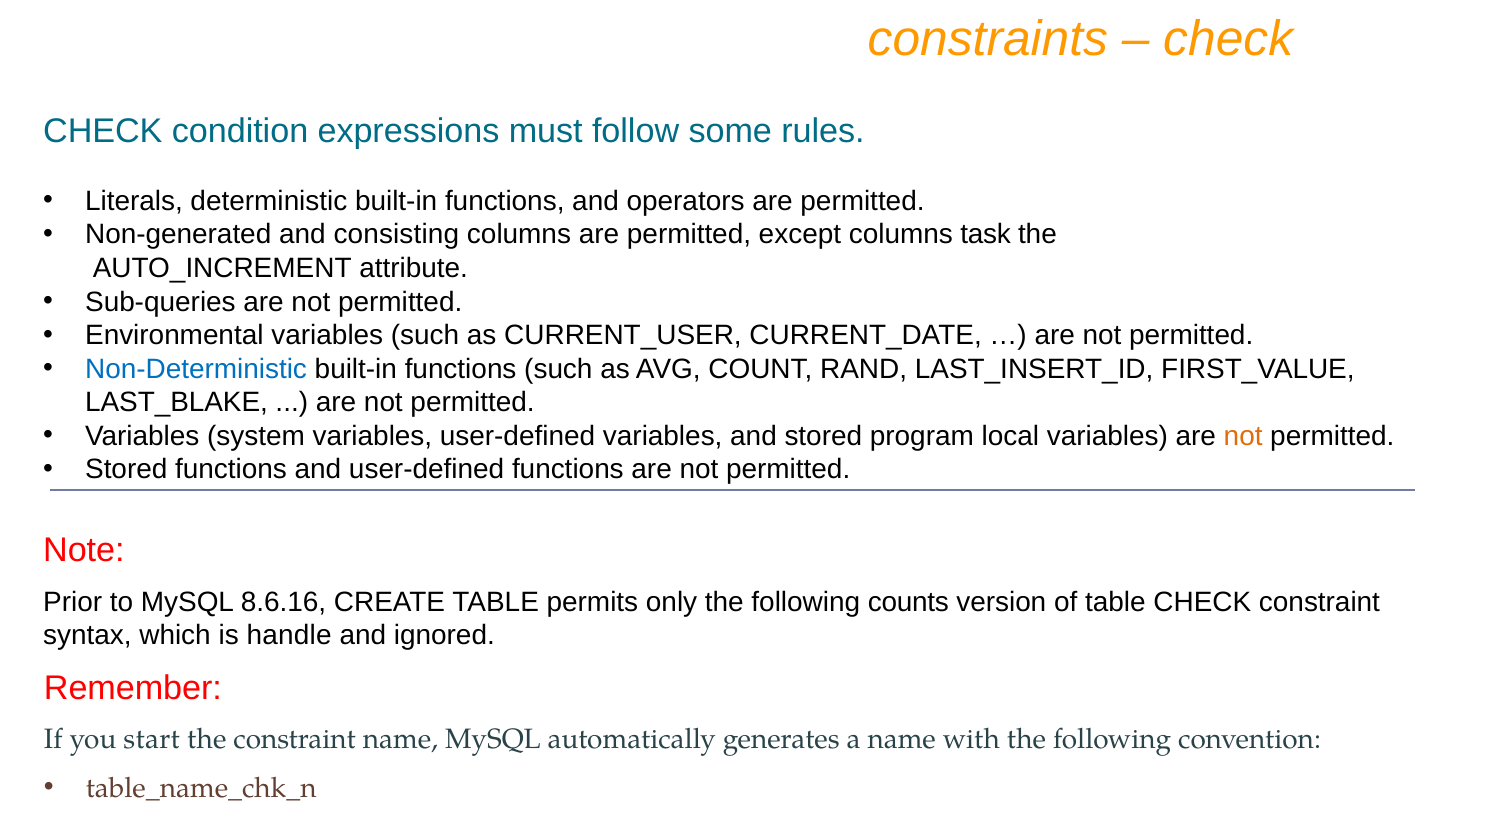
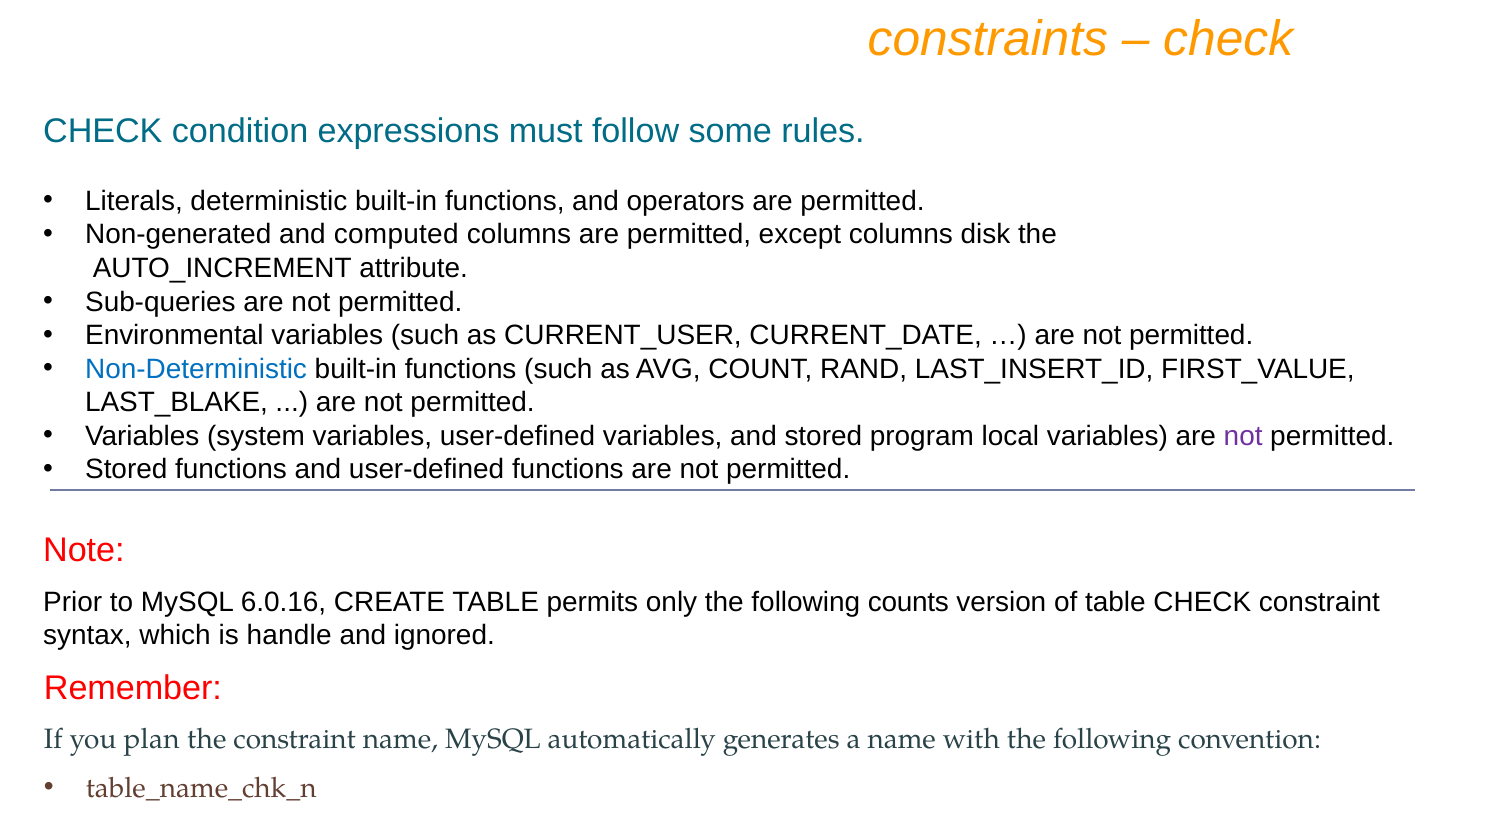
consisting: consisting -> computed (396, 235)
task: task -> disk (985, 235)
not colour: orange -> purple (1243, 436)
8.6.16: 8.6.16 -> 6.0.16 (283, 602)
start: start -> plan (152, 739)
